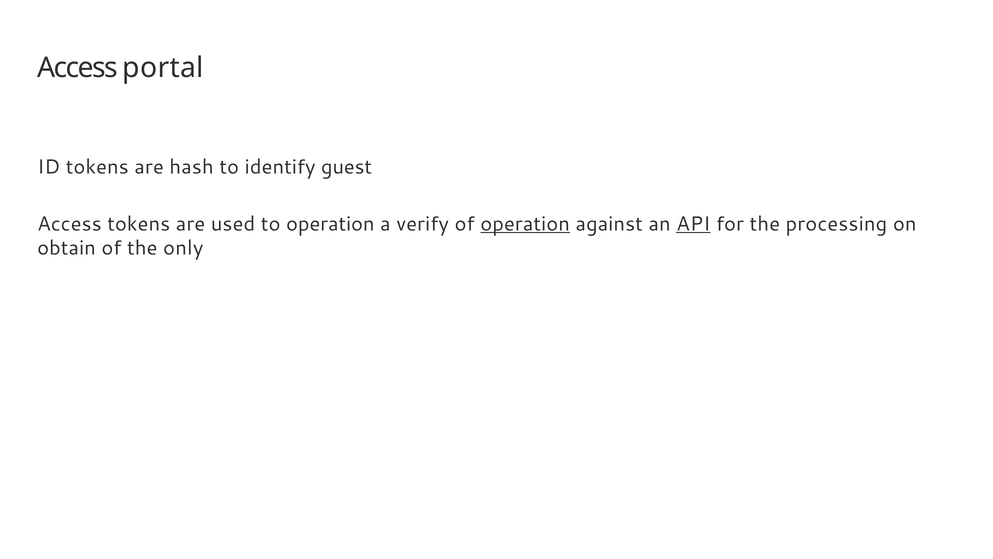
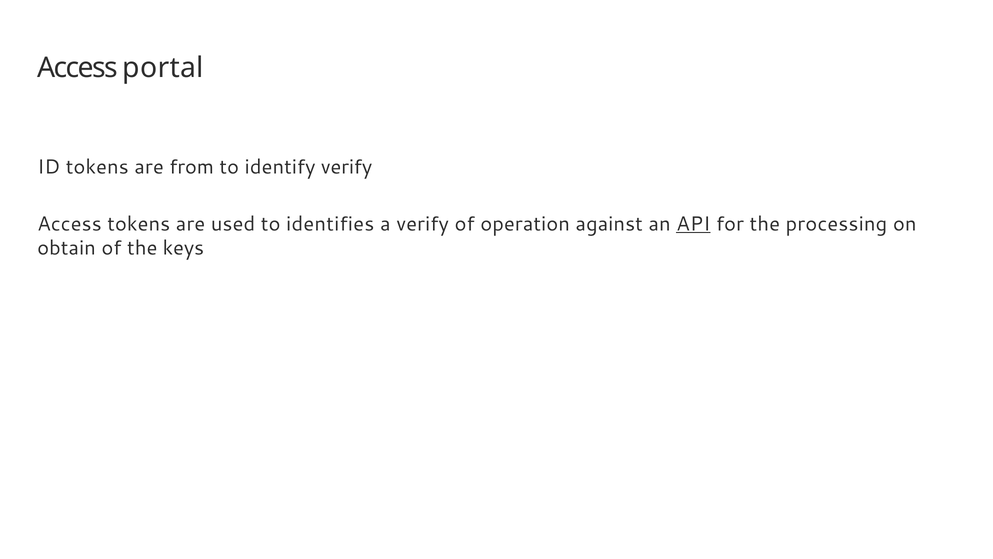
hash: hash -> from (192, 167)
identify guest: guest -> verify (347, 167)
to operation: operation -> identifies (330, 224)
operation underline: present -> none (525, 224)
only: only -> keys (183, 248)
